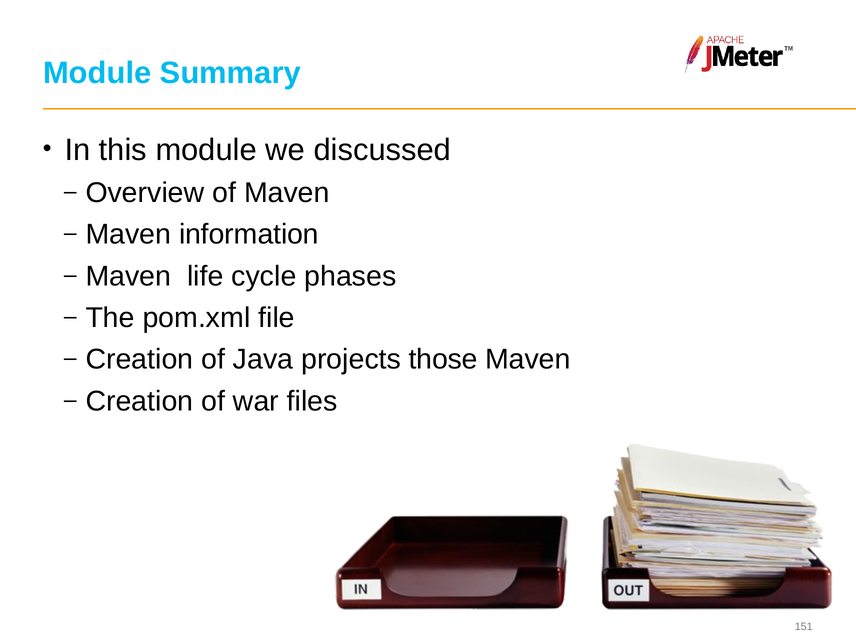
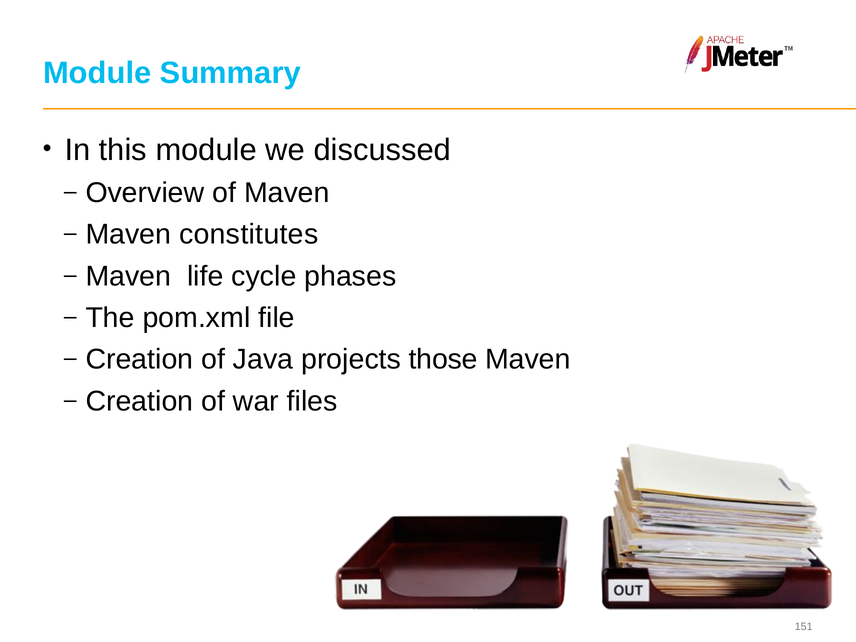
information: information -> constitutes (249, 235)
